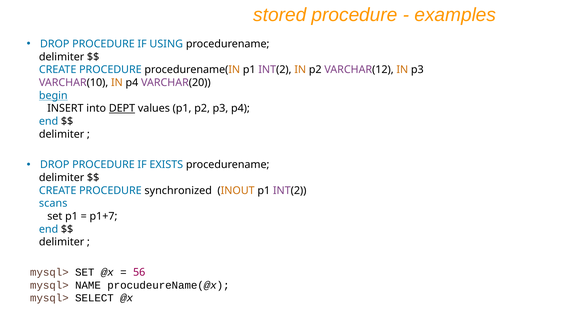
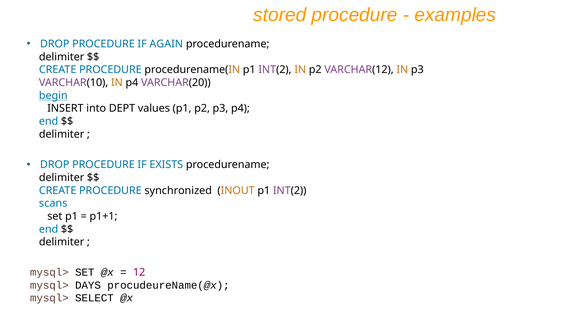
USING: USING -> AGAIN (166, 44)
DEPT underline: present -> none (122, 108)
p1+7: p1+7 -> p1+1 (103, 216)
56: 56 -> 12 (139, 272)
NAME: NAME -> DAYS (88, 285)
